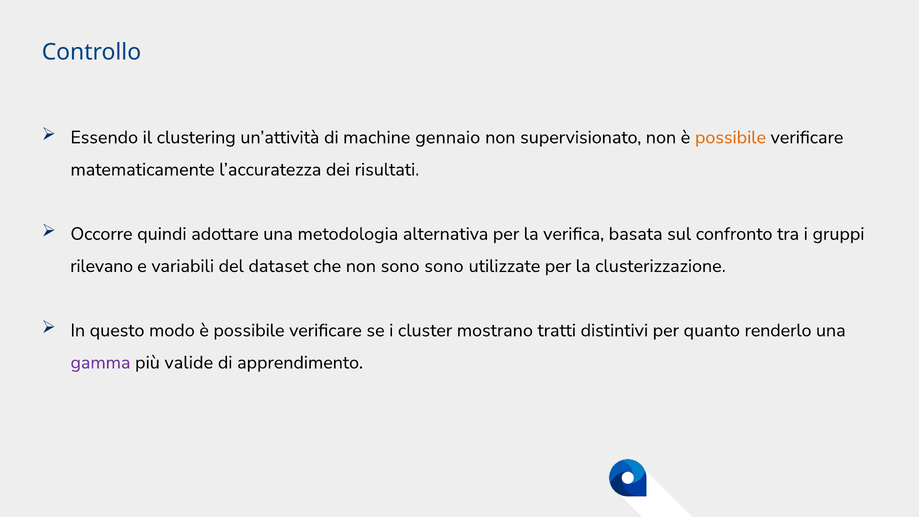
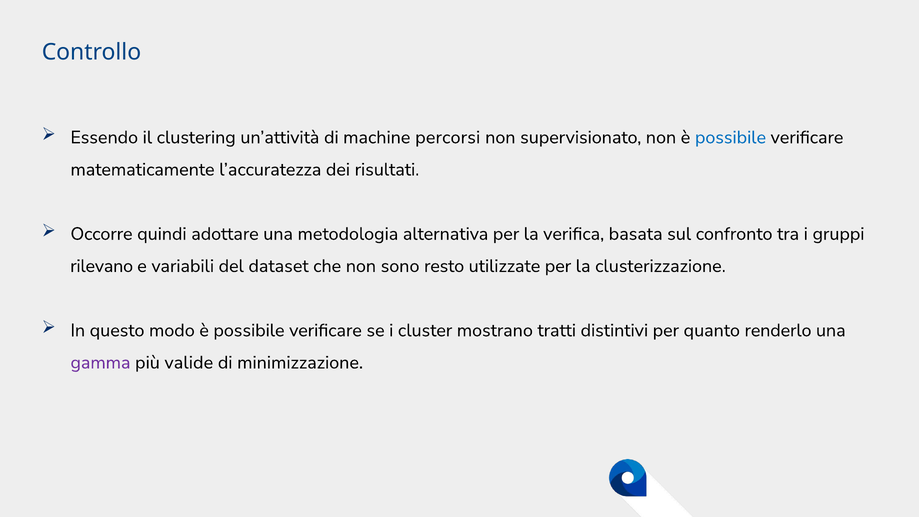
gennaio: gennaio -> percorsi (448, 137)
possibile colour: orange -> blue (730, 137)
sono sono: sono -> resto (444, 266)
apprendimento: apprendimento -> minimizzazione (300, 363)
